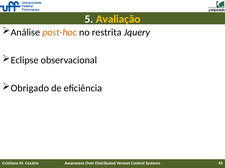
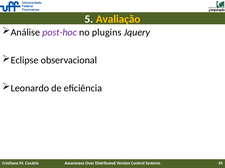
post-hoc colour: orange -> purple (60, 32)
restrita: restrita -> plugins (107, 32)
Obrigado: Obrigado -> Leonardo (30, 88)
